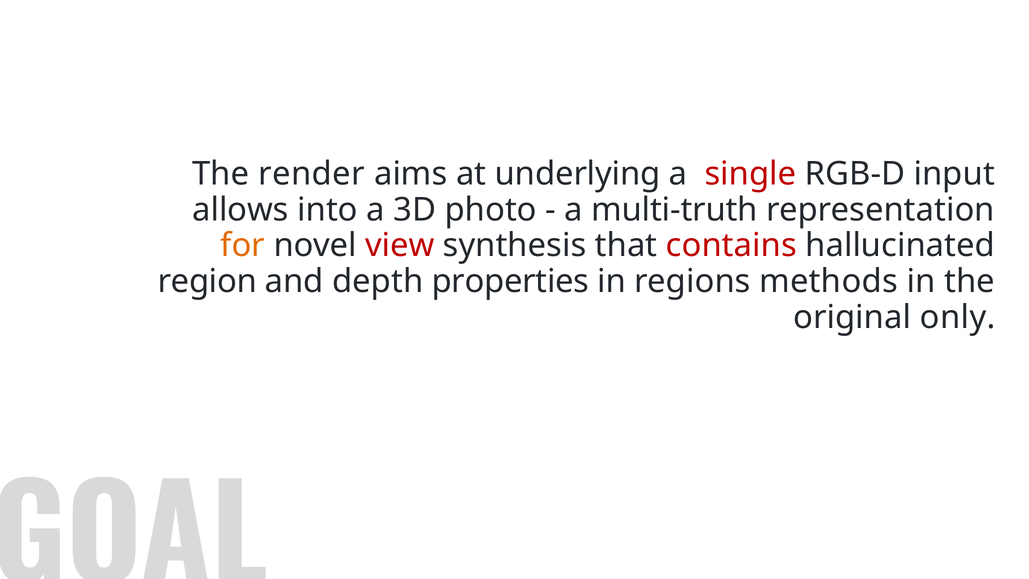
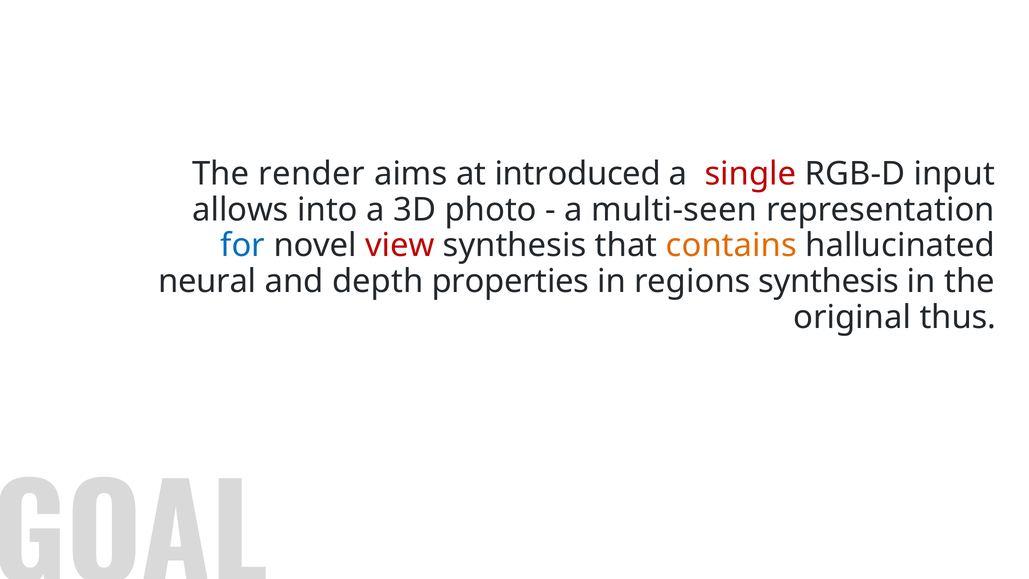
underlying: underlying -> introduced (578, 174)
multi-truth: multi-truth -> multi-seen (674, 210)
for colour: orange -> blue (243, 245)
contains colour: red -> orange (731, 245)
region: region -> neural (207, 281)
regions methods: methods -> synthesis (829, 281)
only: only -> thus (958, 317)
